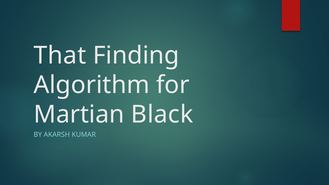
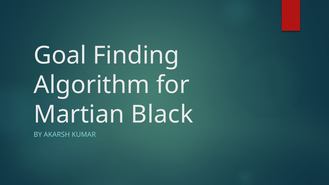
That: That -> Goal (60, 55)
